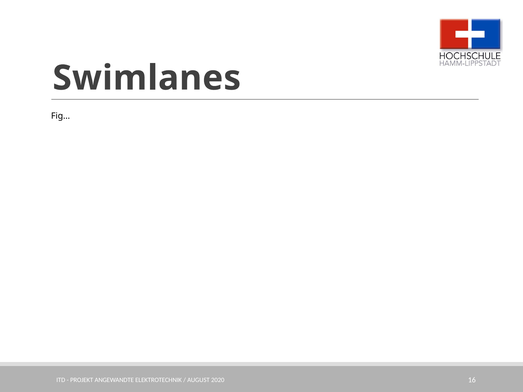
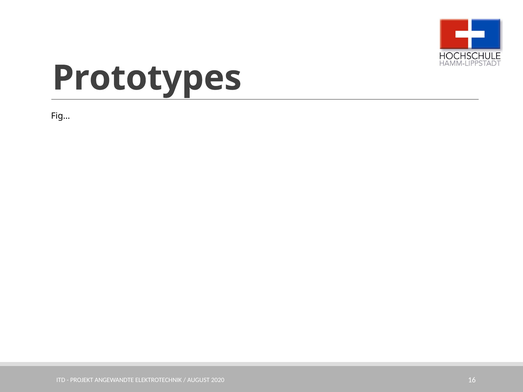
Swimlanes: Swimlanes -> Prototypes (147, 78)
